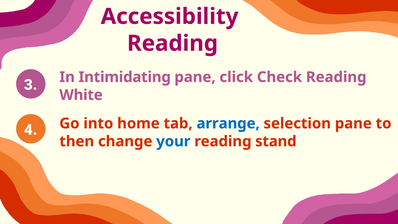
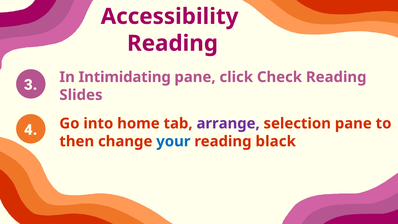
White: White -> Slides (81, 95)
arrange colour: blue -> purple (228, 123)
stand: stand -> black (276, 141)
